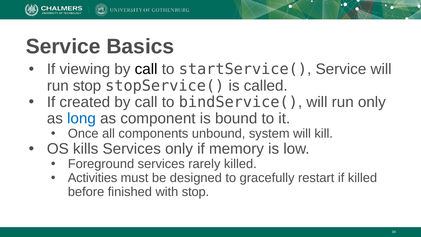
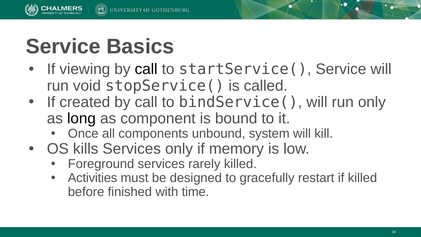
run stop: stop -> void (87, 86)
long colour: blue -> black (81, 118)
with stop: stop -> time (195, 192)
